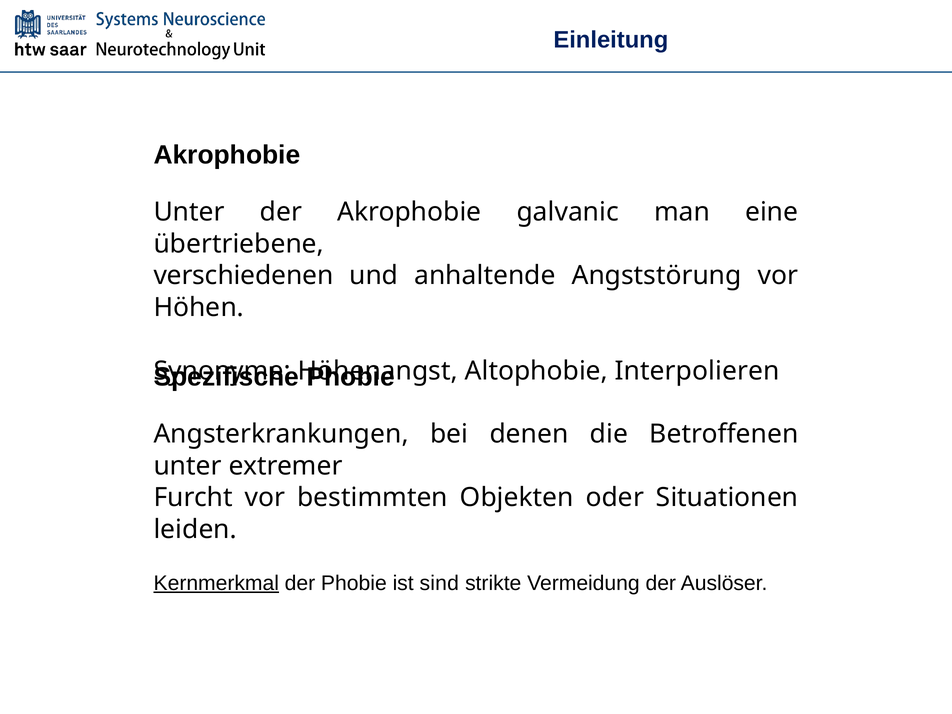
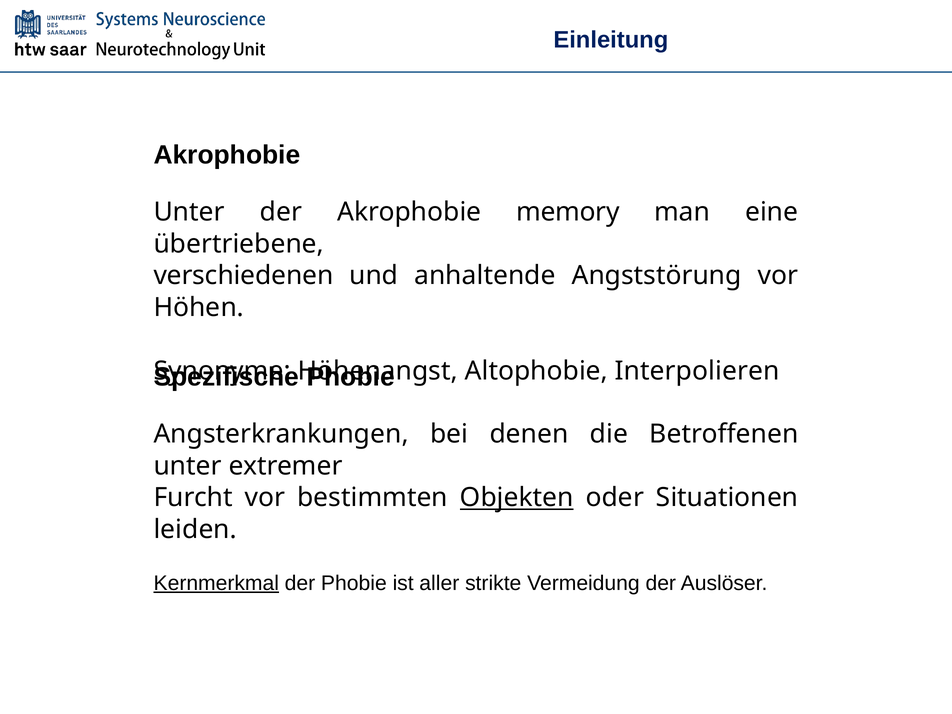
galvanic: galvanic -> memory (568, 212)
Objekten underline: none -> present (517, 498)
sind: sind -> aller (439, 583)
